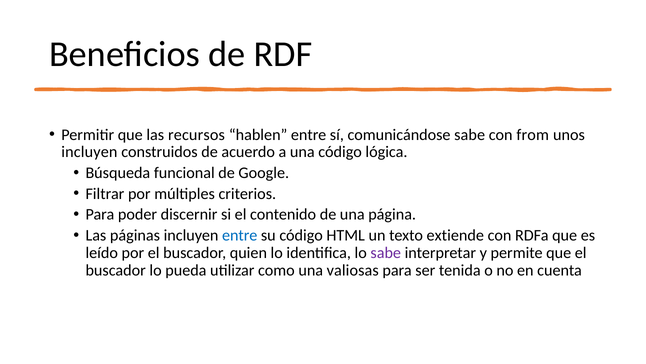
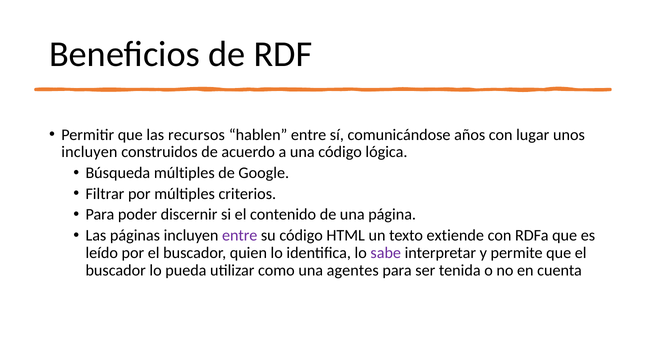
comunicándose sabe: sabe -> años (470, 134)
from: from -> lugar (533, 134)
Búsqueda funcional: funcional -> múltiples (184, 173)
entre colour: blue -> purple (240, 235)
valiosas: valiosas -> agentes (353, 270)
